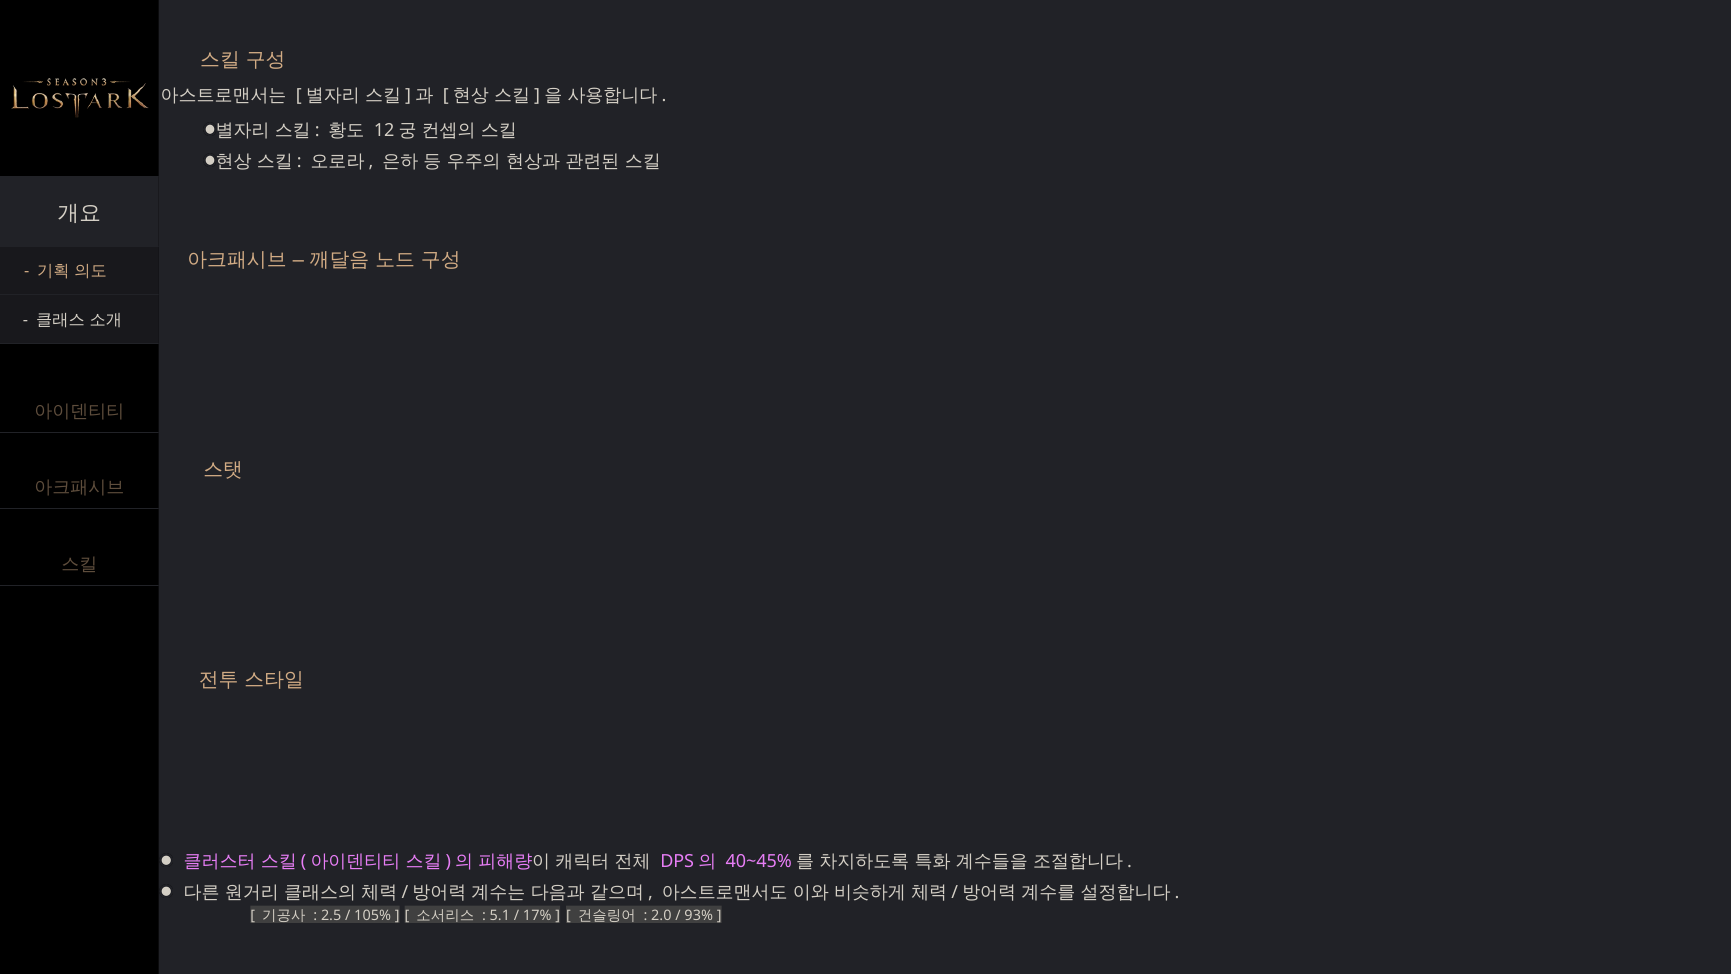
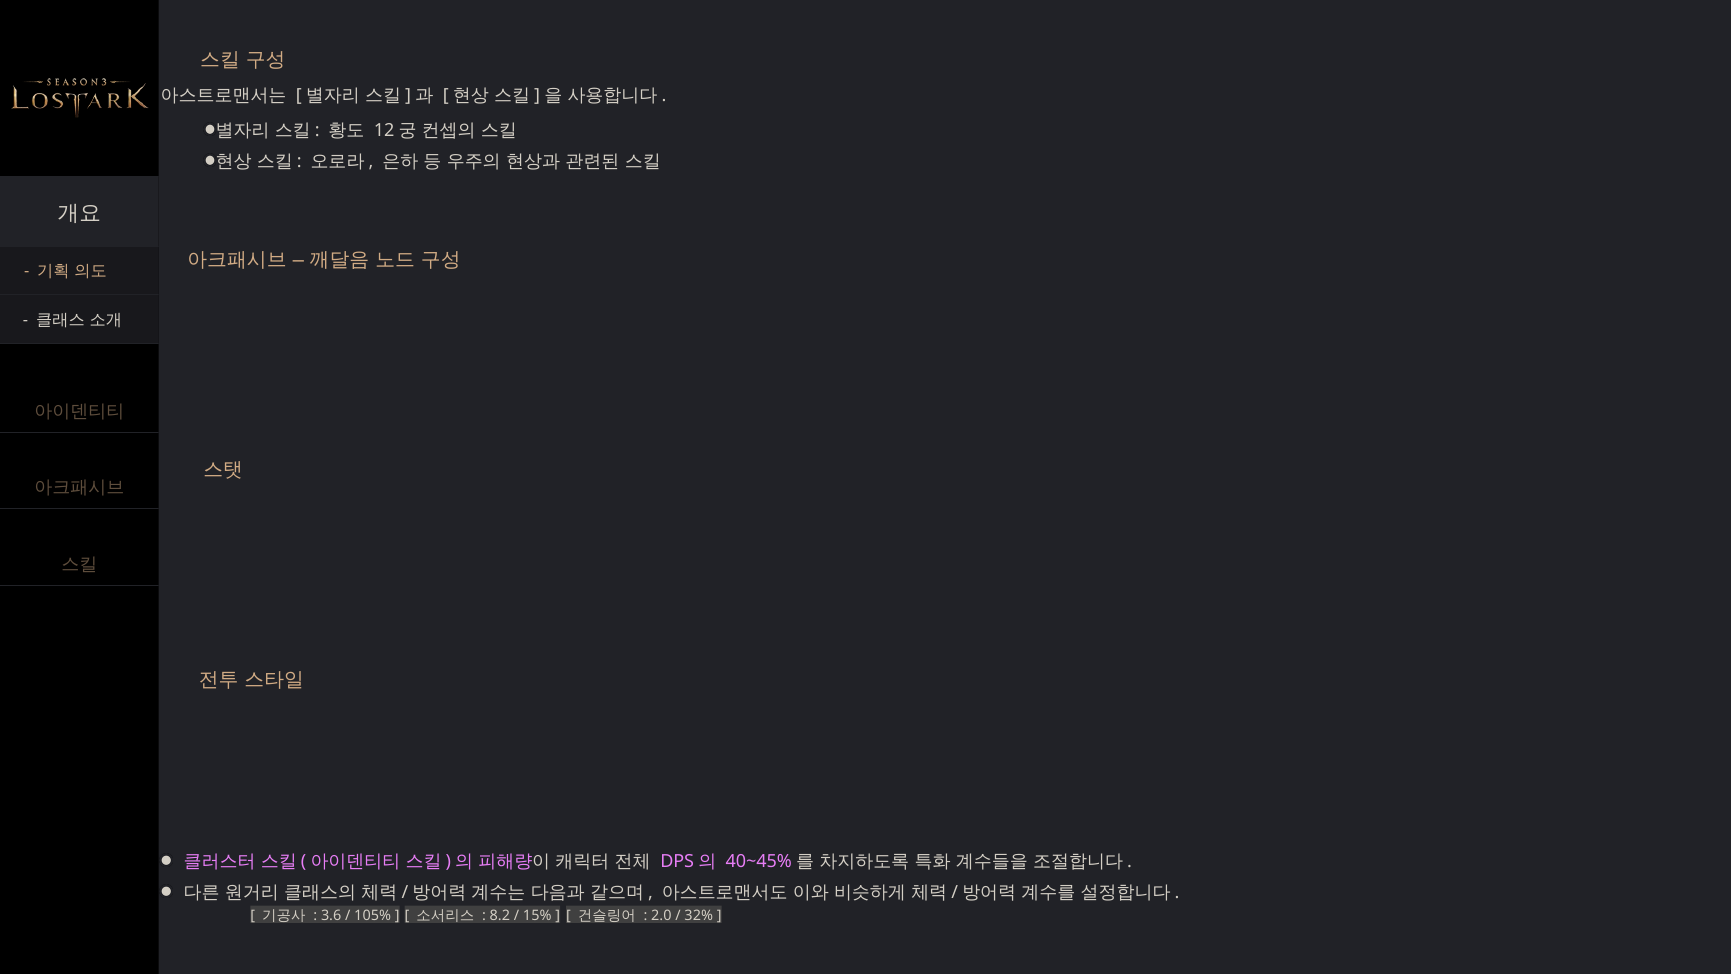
2.5: 2.5 -> 3.6 (331, 915)
5.1: 5.1 -> 8.2 (500, 915)
17%: 17% -> 15% (537, 915)
93%: 93% -> 32% (699, 915)
